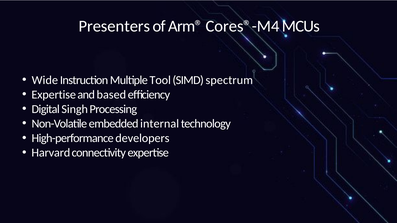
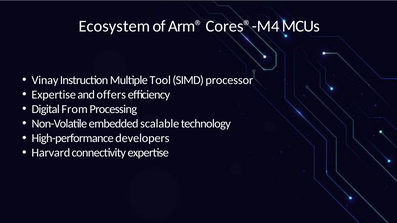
Presenters: Presenters -> Ecosystem (114, 26)
Wide: Wide -> Vinay (45, 80)
spectrum: spectrum -> processor (229, 80)
based: based -> offers (111, 95)
Singh: Singh -> From (75, 109)
internal: internal -> scalable (160, 124)
